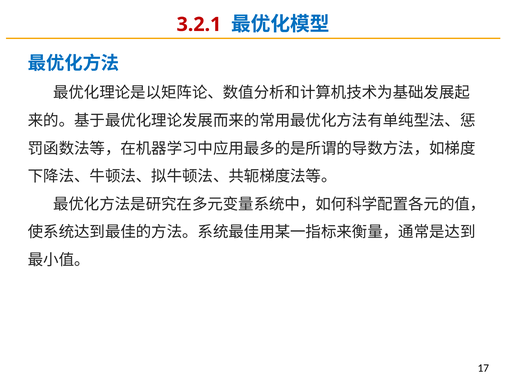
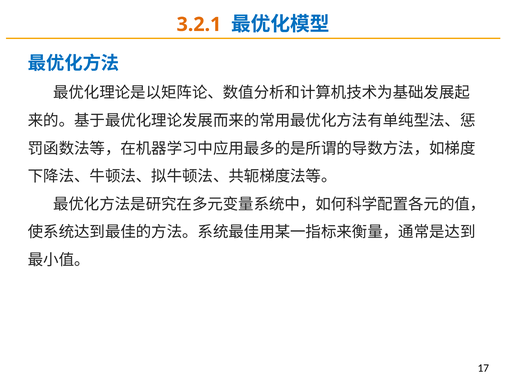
3.2.1 colour: red -> orange (199, 24)
